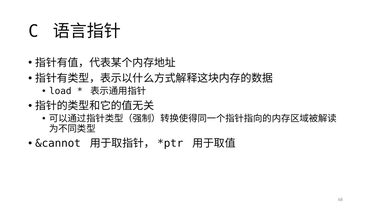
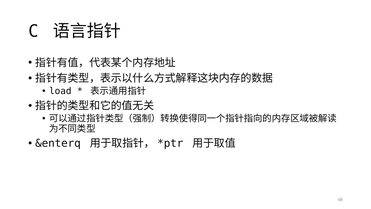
&cannot: &cannot -> &enterq (58, 143)
